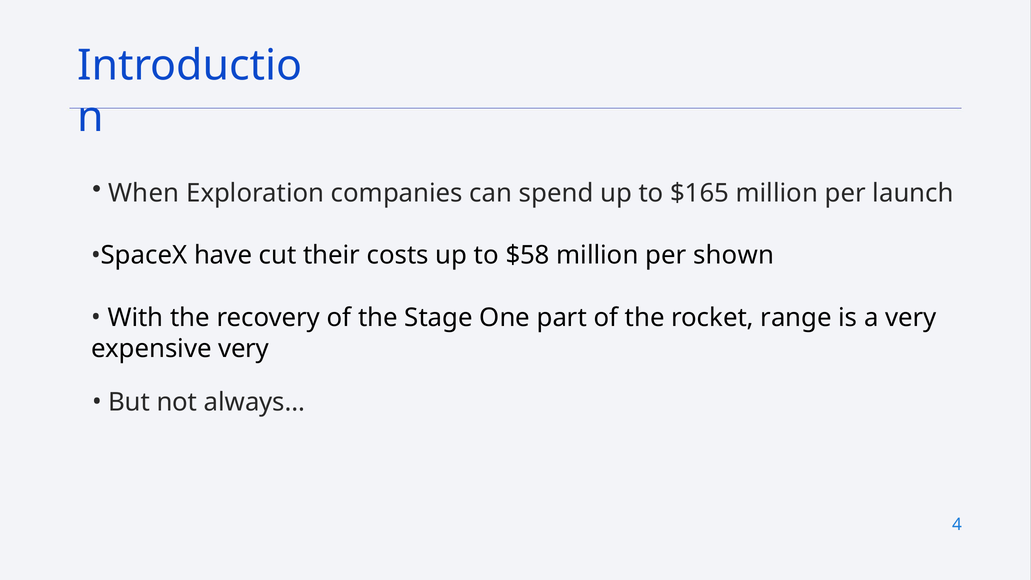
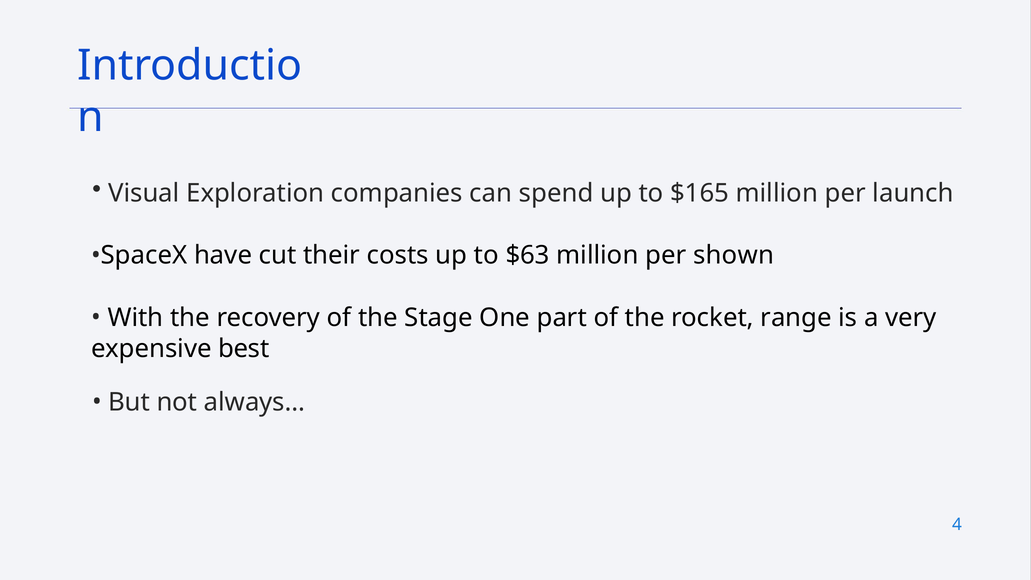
When: When -> Visual (144, 193)
$58: $58 -> $63 (528, 255)
expensive very: very -> best (244, 349)
